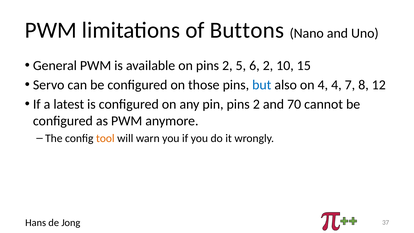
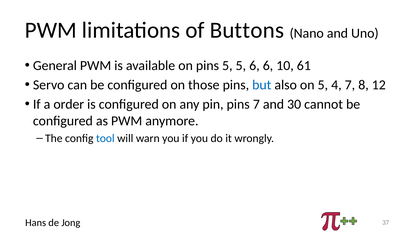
on pins 2: 2 -> 5 (227, 66)
6 2: 2 -> 6 (268, 66)
15: 15 -> 61 (304, 66)
on 4: 4 -> 5 (323, 85)
latest: latest -> order (69, 104)
pin pins 2: 2 -> 7 (256, 104)
70: 70 -> 30 (294, 104)
tool colour: orange -> blue (105, 138)
